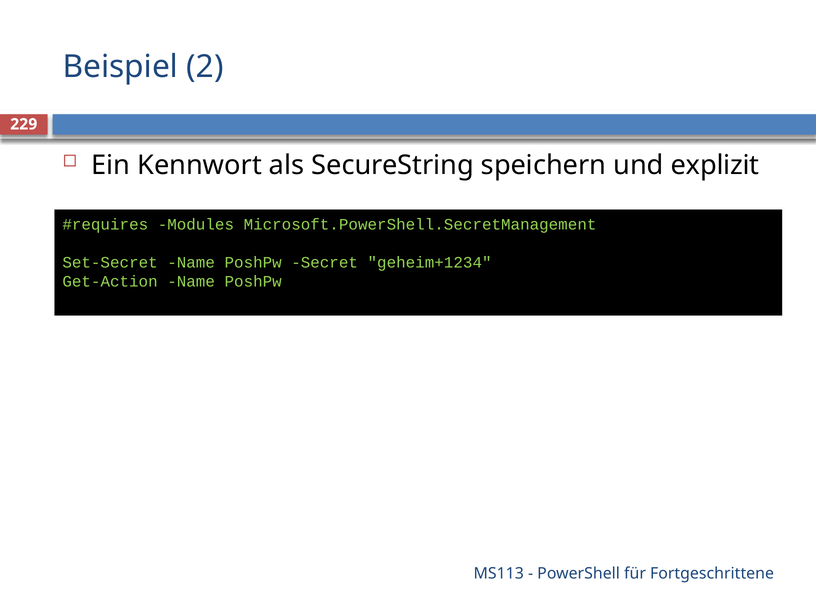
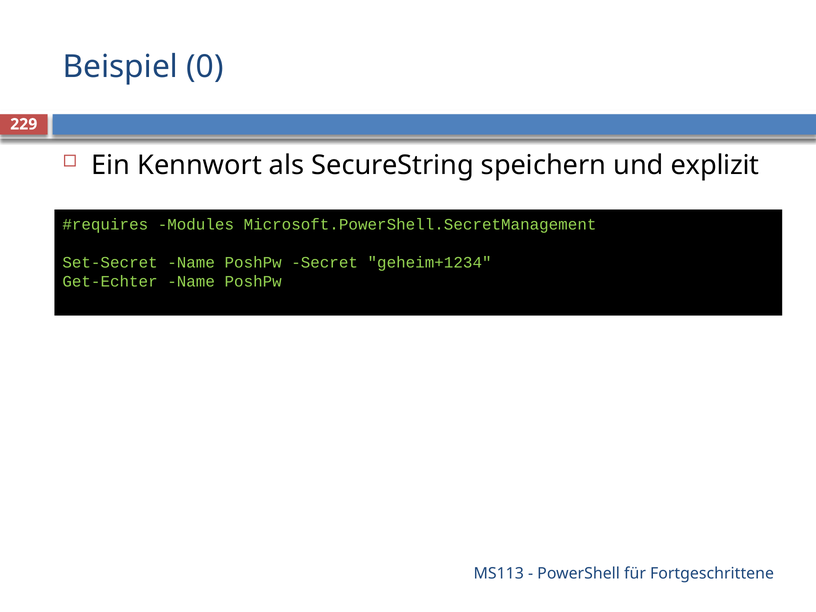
2: 2 -> 0 (205, 67)
Get-Action: Get-Action -> Get-Echter (110, 281)
